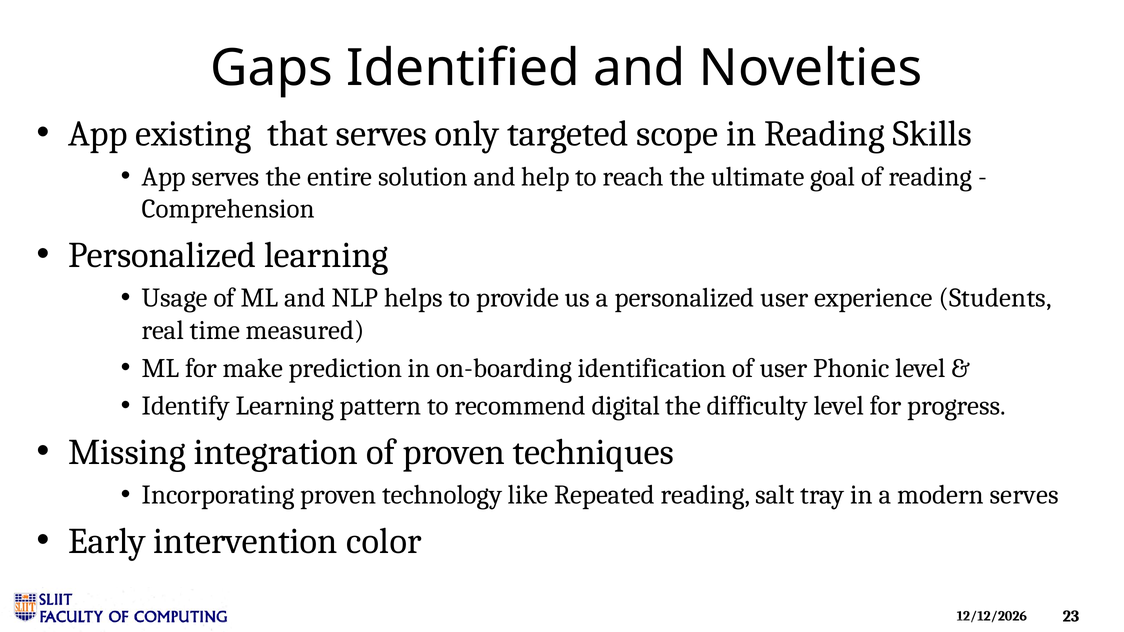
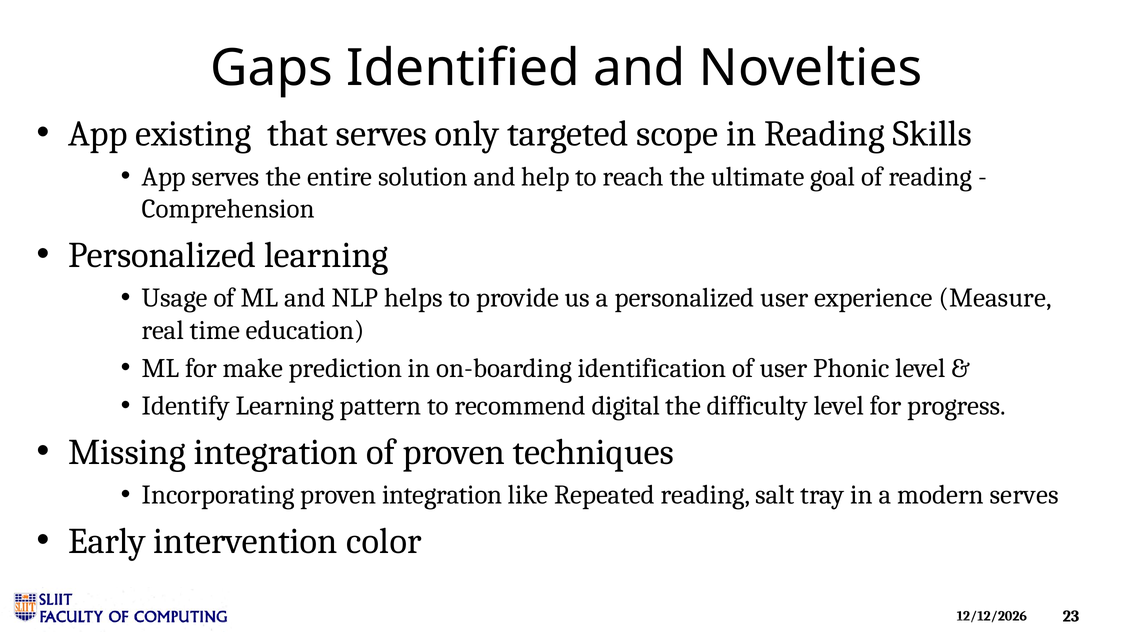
Students: Students -> Measure (995, 298)
measured: measured -> education (305, 330)
proven technology: technology -> integration (442, 495)
